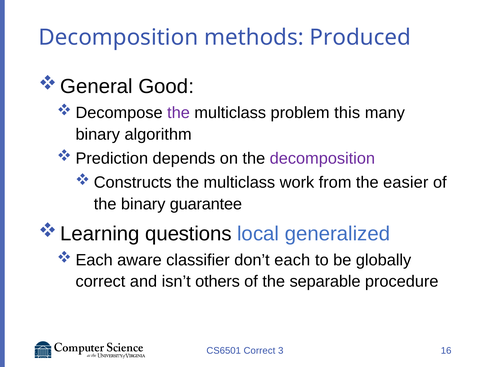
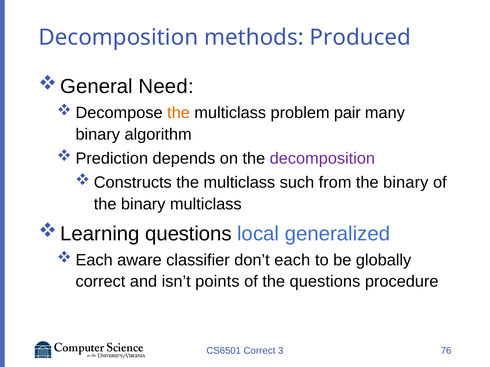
Good: Good -> Need (166, 87)
the colour: purple -> orange (178, 113)
this: this -> pair (347, 113)
work: work -> such (297, 183)
from the easier: easier -> binary (406, 183)
binary guarantee: guarantee -> multiclass (206, 204)
others: others -> points (217, 282)
the separable: separable -> questions (325, 282)
16: 16 -> 76 (446, 351)
